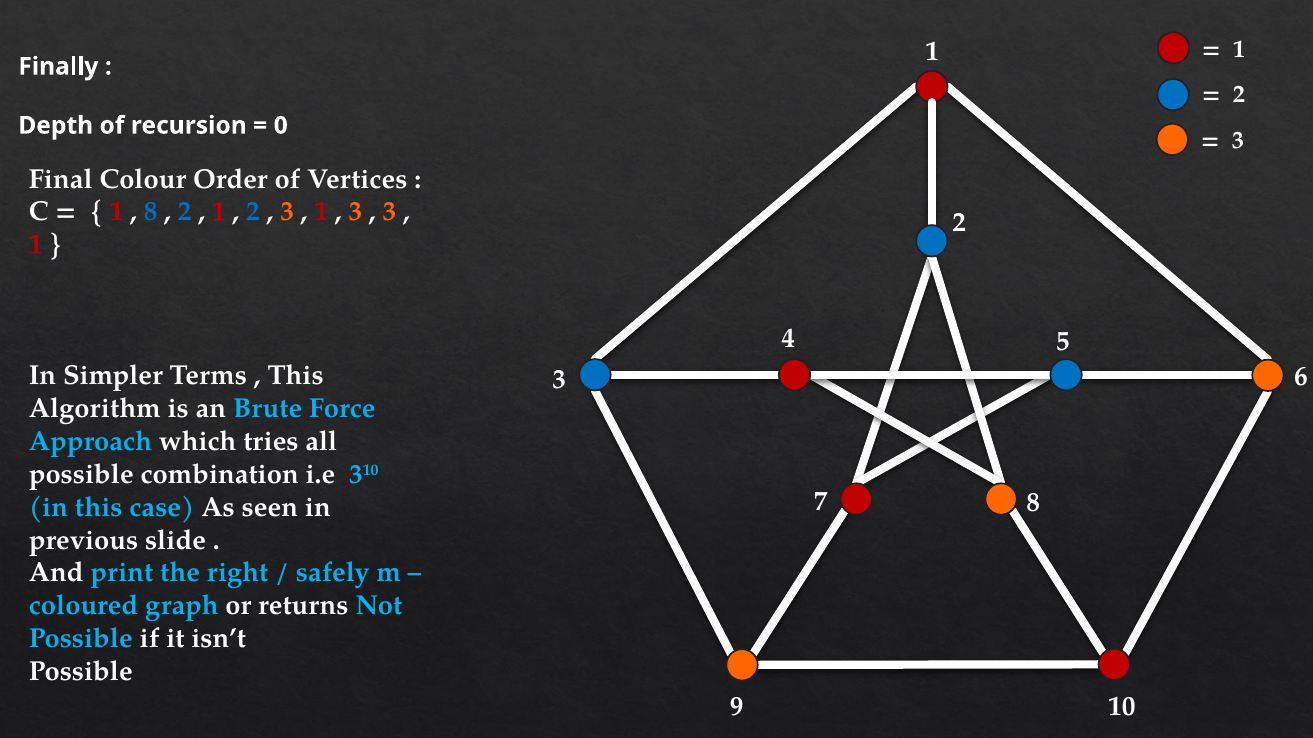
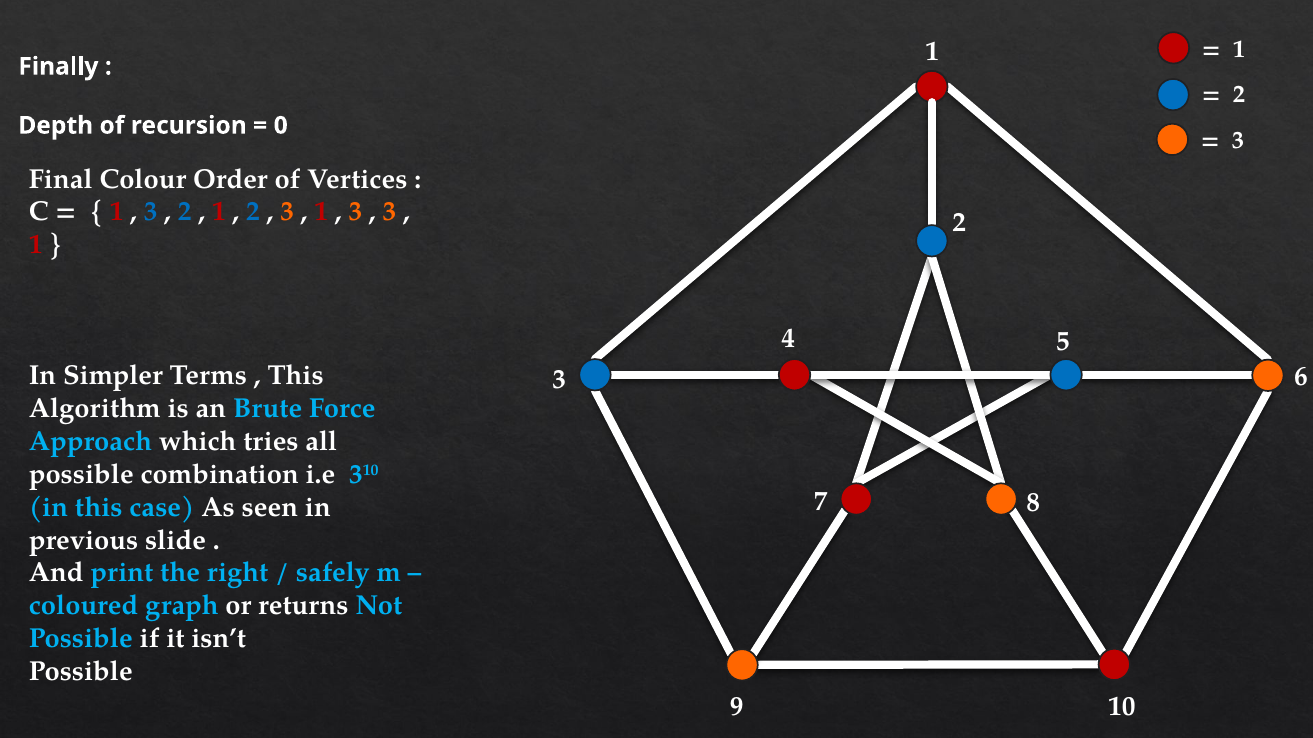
8: 8 -> 3 (151, 212)
